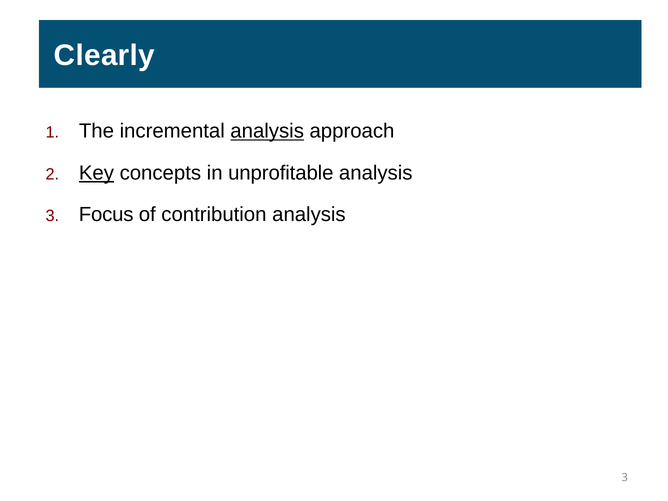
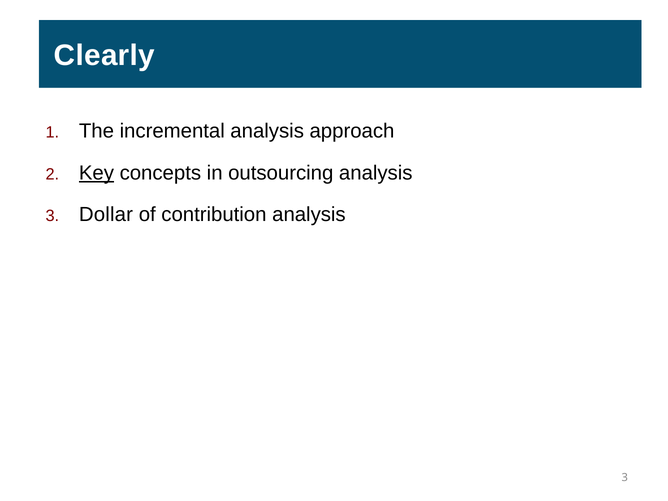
analysis underline: present -> none (267, 131)
unprofitable: unprofitable -> outsourcing (281, 173)
Focus: Focus -> Dollar (106, 215)
